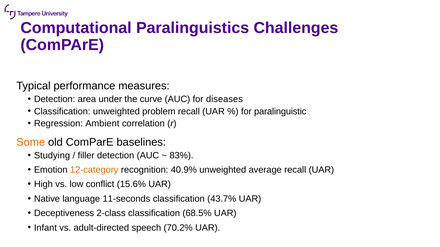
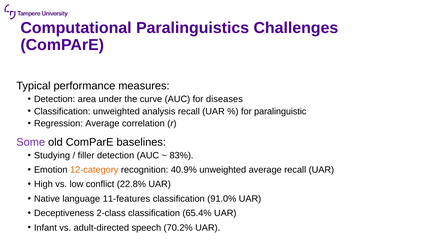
problem: problem -> analysis (159, 112)
Regression Ambient: Ambient -> Average (102, 124)
Some colour: orange -> purple (31, 143)
15.6%: 15.6% -> 22.8% (131, 185)
11-seconds: 11-seconds -> 11-features (126, 199)
43.7%: 43.7% -> 91.0% (222, 199)
68.5%: 68.5% -> 65.4% (197, 214)
